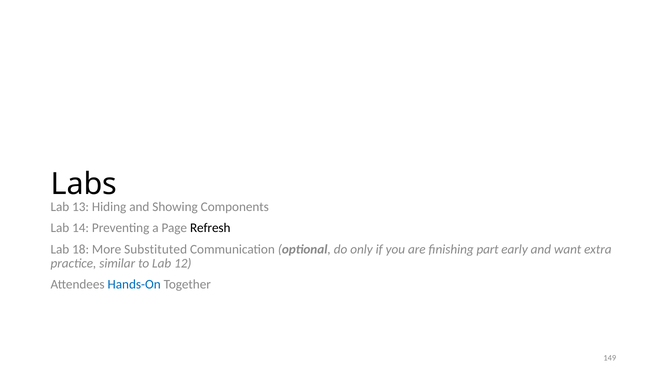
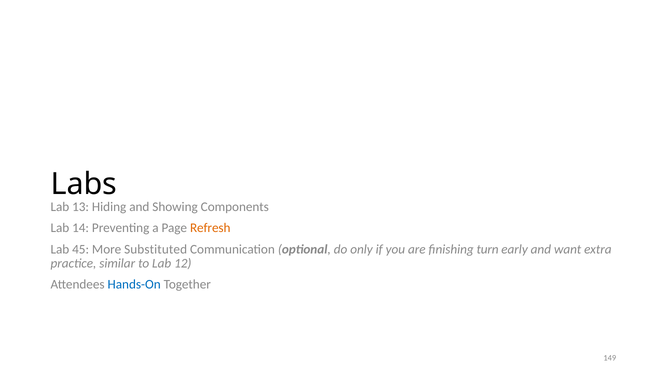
Refresh colour: black -> orange (210, 228)
18: 18 -> 45 (81, 249)
part: part -> turn (488, 249)
